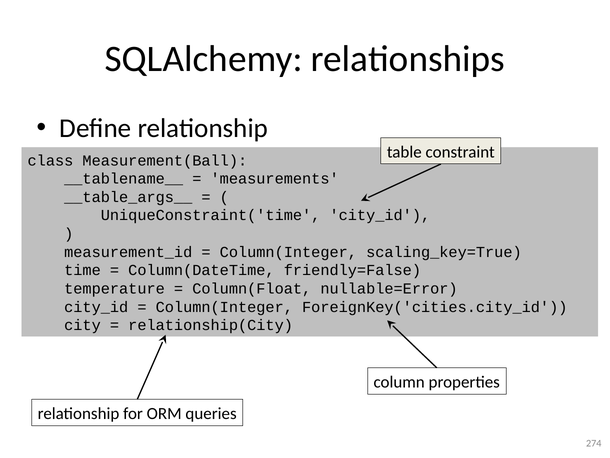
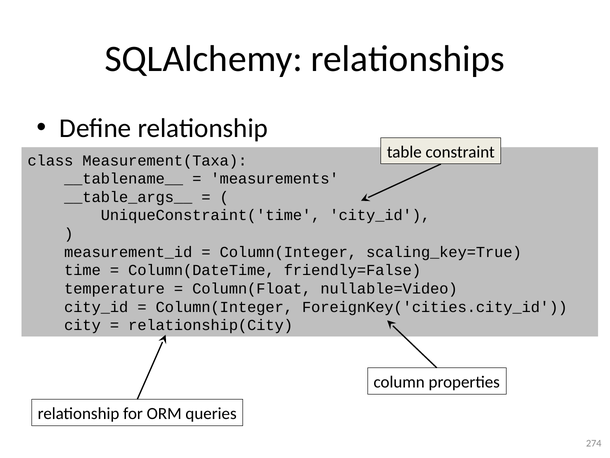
Measurement(Ball: Measurement(Ball -> Measurement(Taxa (165, 160)
nullable=Error: nullable=Error -> nullable=Video (389, 288)
